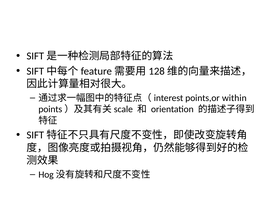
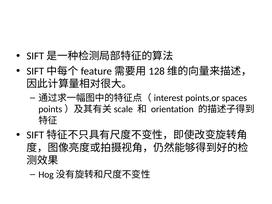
within: within -> spaces (234, 98)
